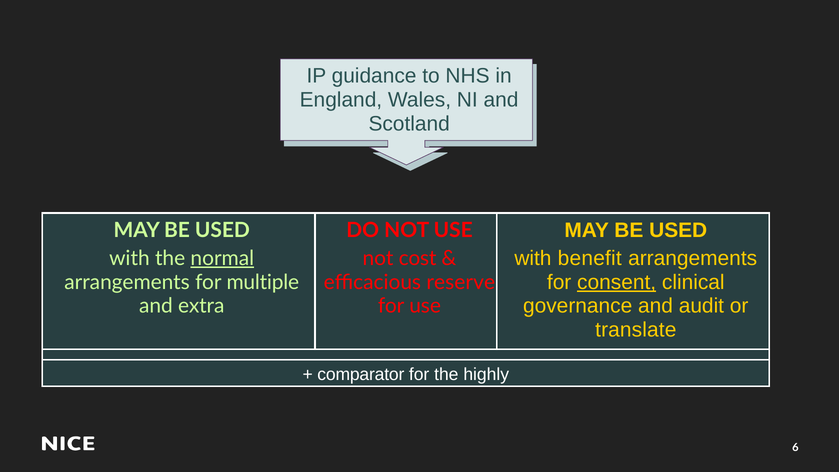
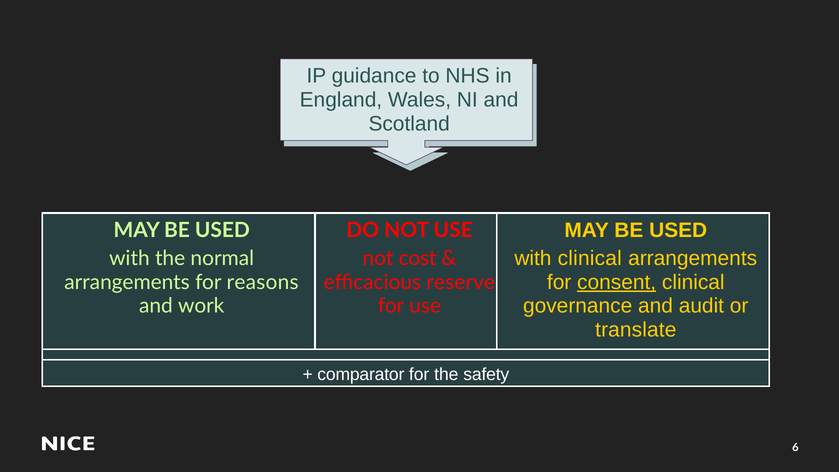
with benefit: benefit -> clinical (590, 258)
normal underline: present -> none (222, 258)
multiple: multiple -> reasons (263, 282)
extra: extra -> work (201, 306)
highly: highly -> safety (486, 374)
